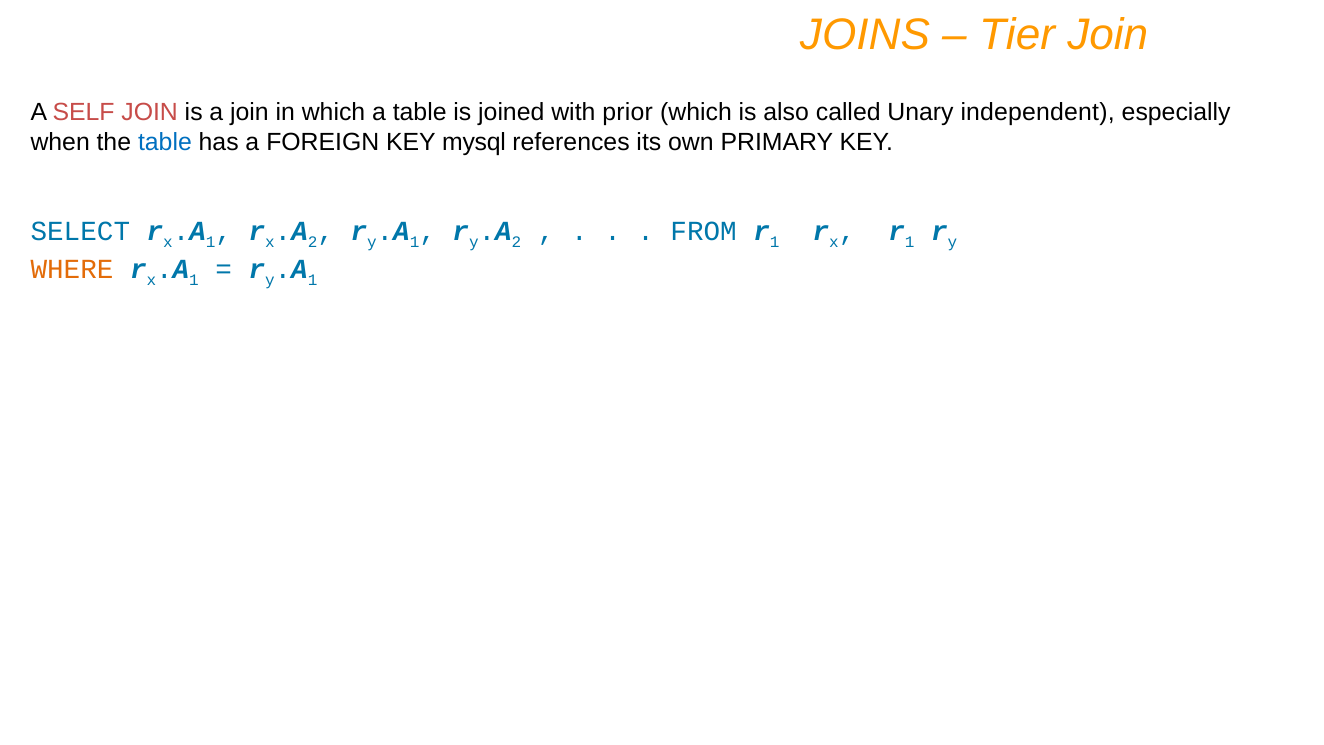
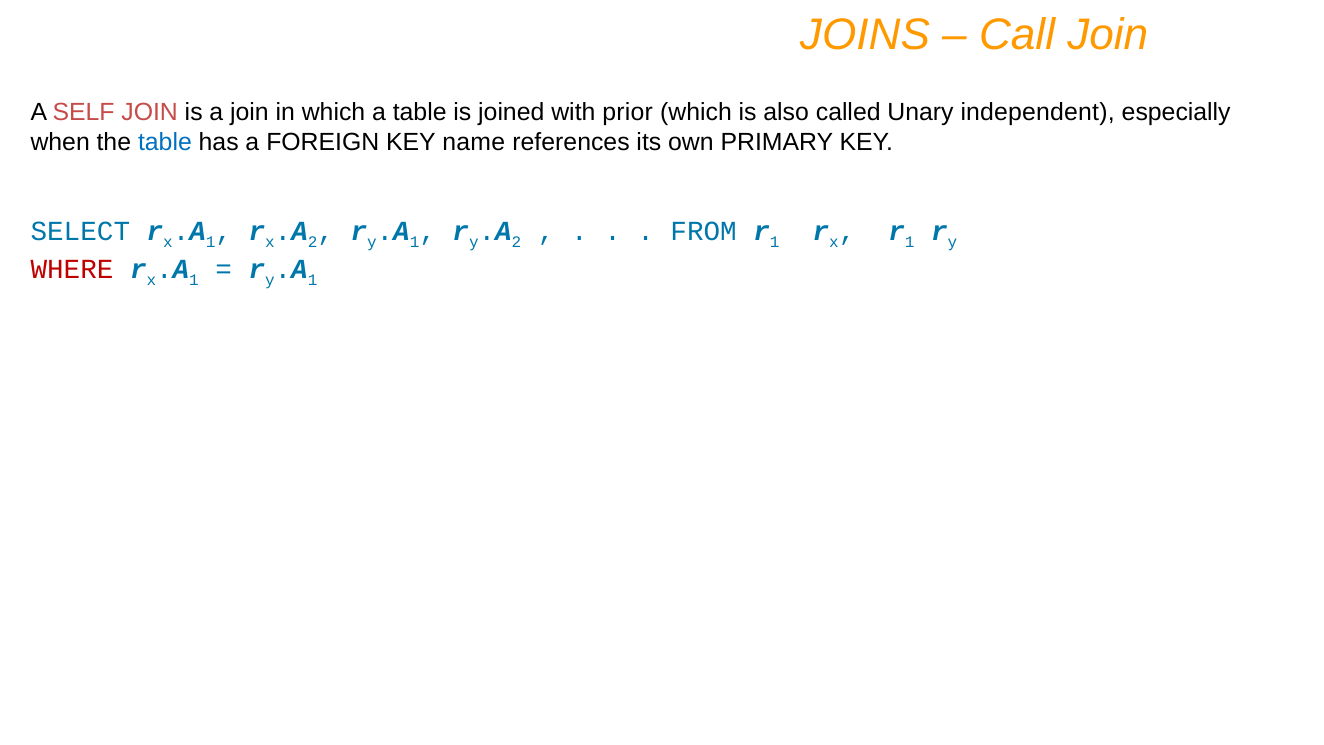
Tier: Tier -> Call (1017, 34)
mysql: mysql -> name (474, 142)
WHERE colour: orange -> red (72, 269)
